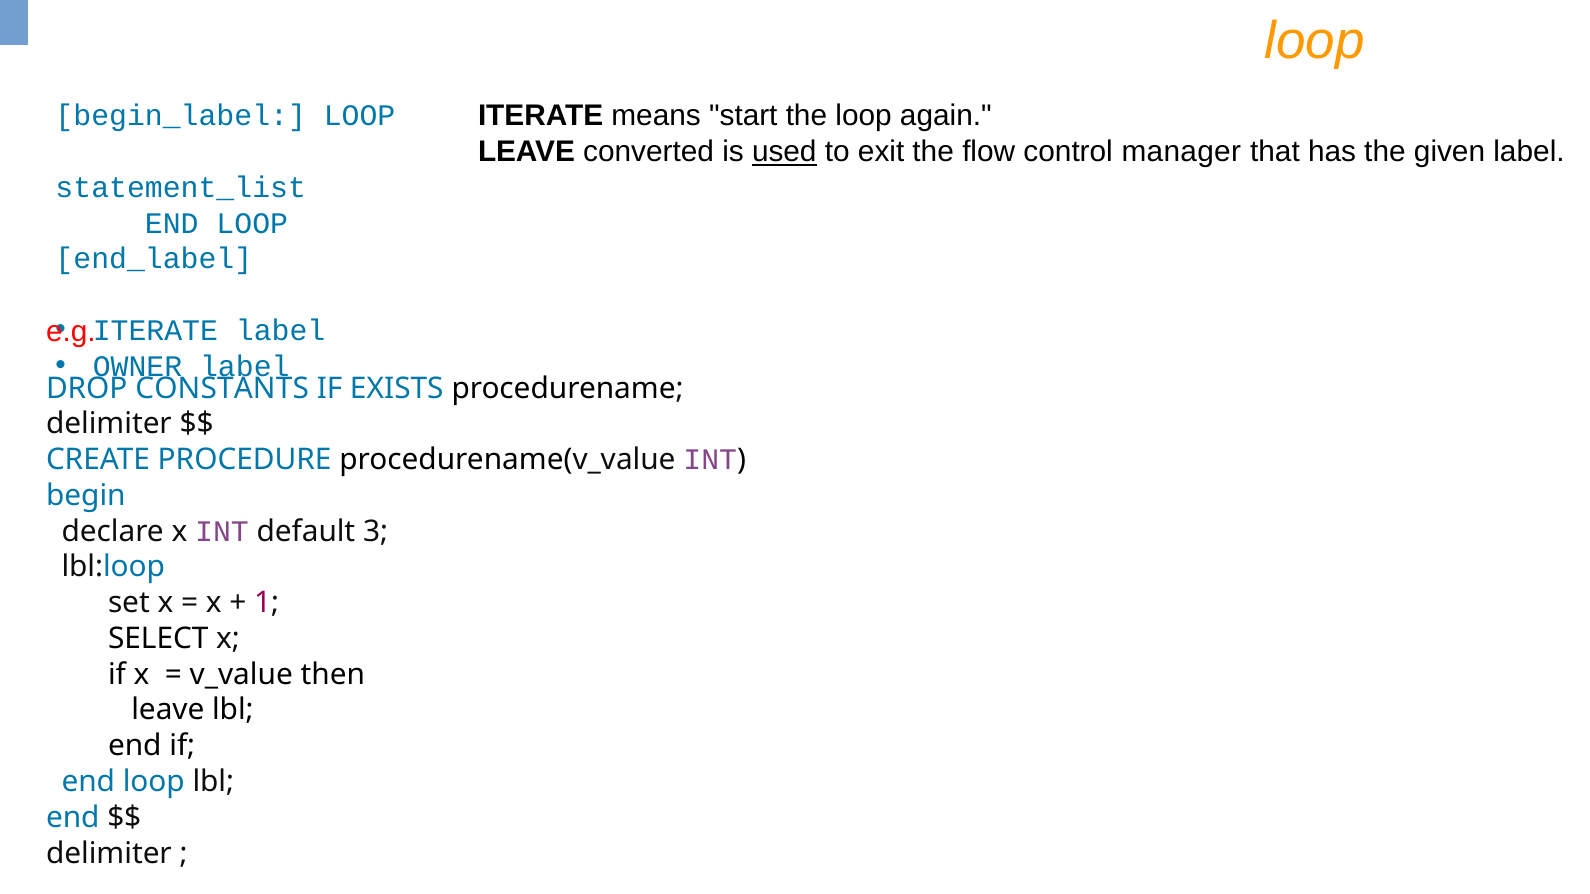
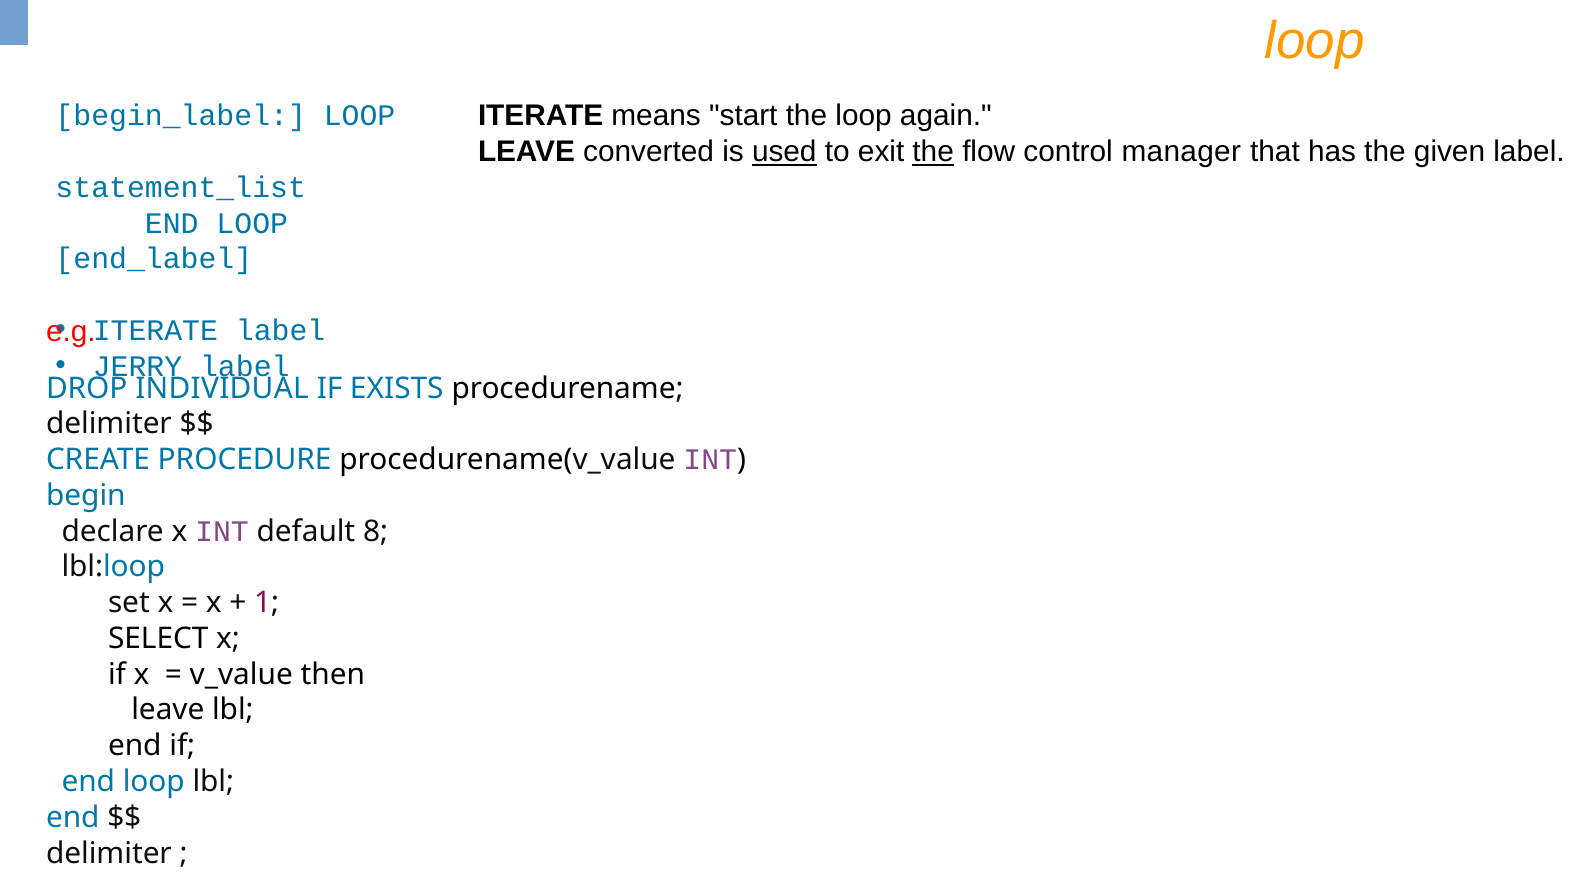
the underline: none -> present (933, 152)
OWNER: OWNER -> JERRY (137, 367)
CONSTANTS: CONSTANTS -> INDIVIDUAL (222, 388)
3: 3 -> 8 (376, 532)
